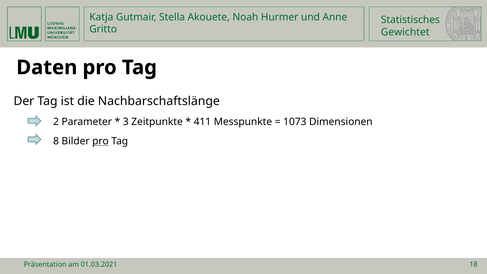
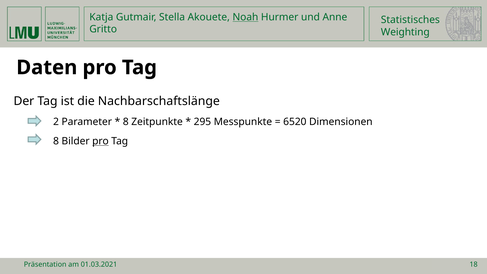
Noah underline: none -> present (245, 17)
Gewichtet: Gewichtet -> Weighting (405, 32)
3: 3 -> 8 (126, 122)
411: 411 -> 295 (202, 122)
1073: 1073 -> 6520 (295, 122)
